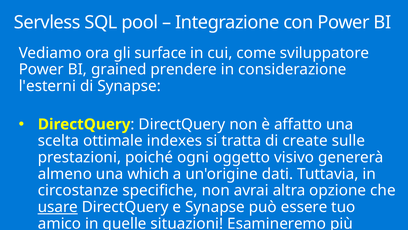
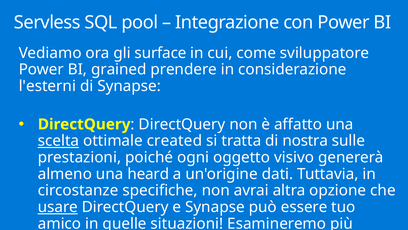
scelta underline: none -> present (58, 141)
indexes: indexes -> created (174, 141)
create: create -> nostra (305, 141)
which: which -> heard (148, 174)
